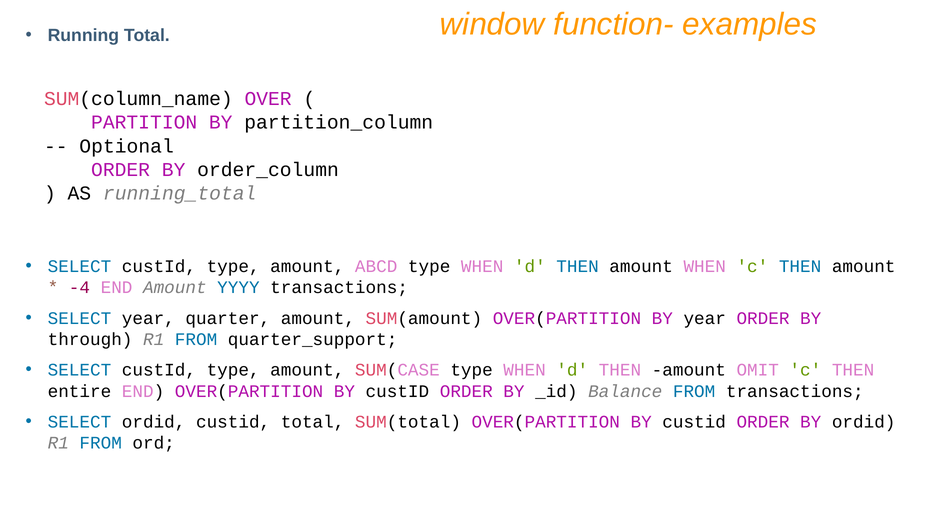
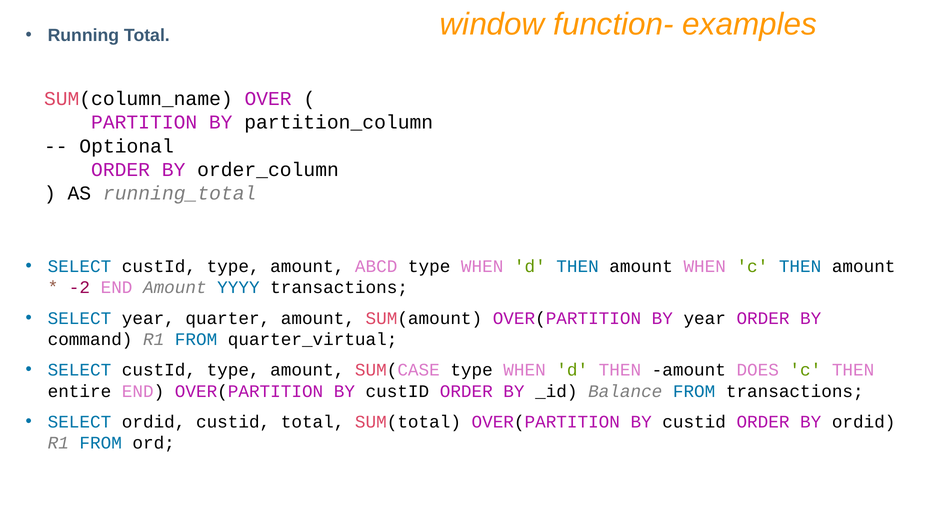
-4: -4 -> -2 (79, 288)
through: through -> command (90, 339)
quarter_support: quarter_support -> quarter_virtual (313, 339)
OMIT: OMIT -> DOES (758, 370)
